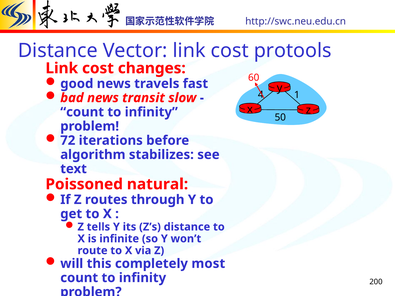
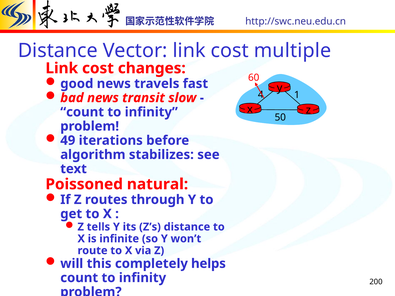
protools: protools -> multiple (293, 51)
72: 72 -> 49 (68, 141)
most: most -> helps (208, 264)
